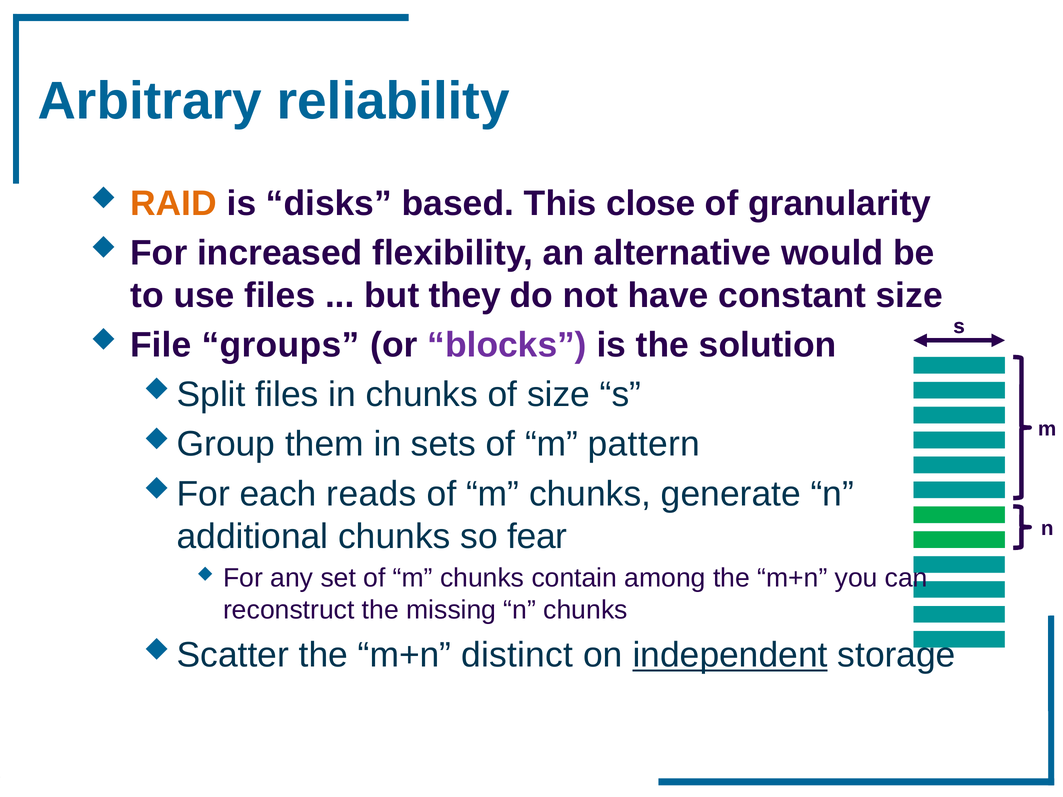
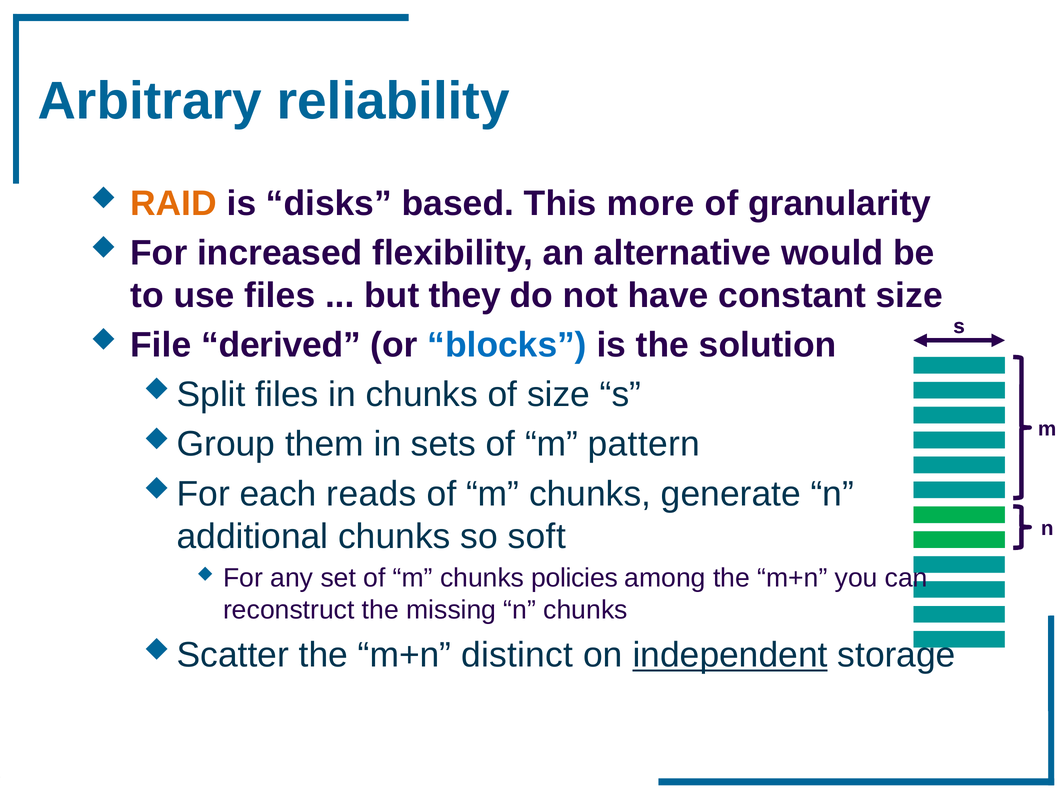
close: close -> more (651, 203)
groups: groups -> derived (281, 345)
blocks colour: purple -> blue (507, 345)
fear: fear -> soft (537, 537)
contain: contain -> policies (574, 578)
